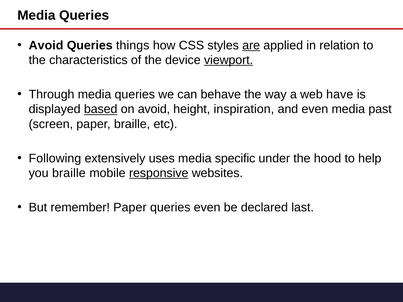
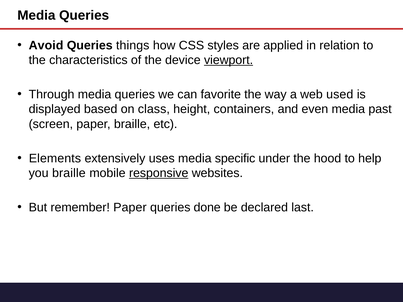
are underline: present -> none (251, 45)
behave: behave -> favorite (221, 95)
have: have -> used (340, 95)
based underline: present -> none (101, 109)
on avoid: avoid -> class (154, 109)
inspiration: inspiration -> containers (244, 109)
Following: Following -> Elements (55, 159)
queries even: even -> done (207, 208)
